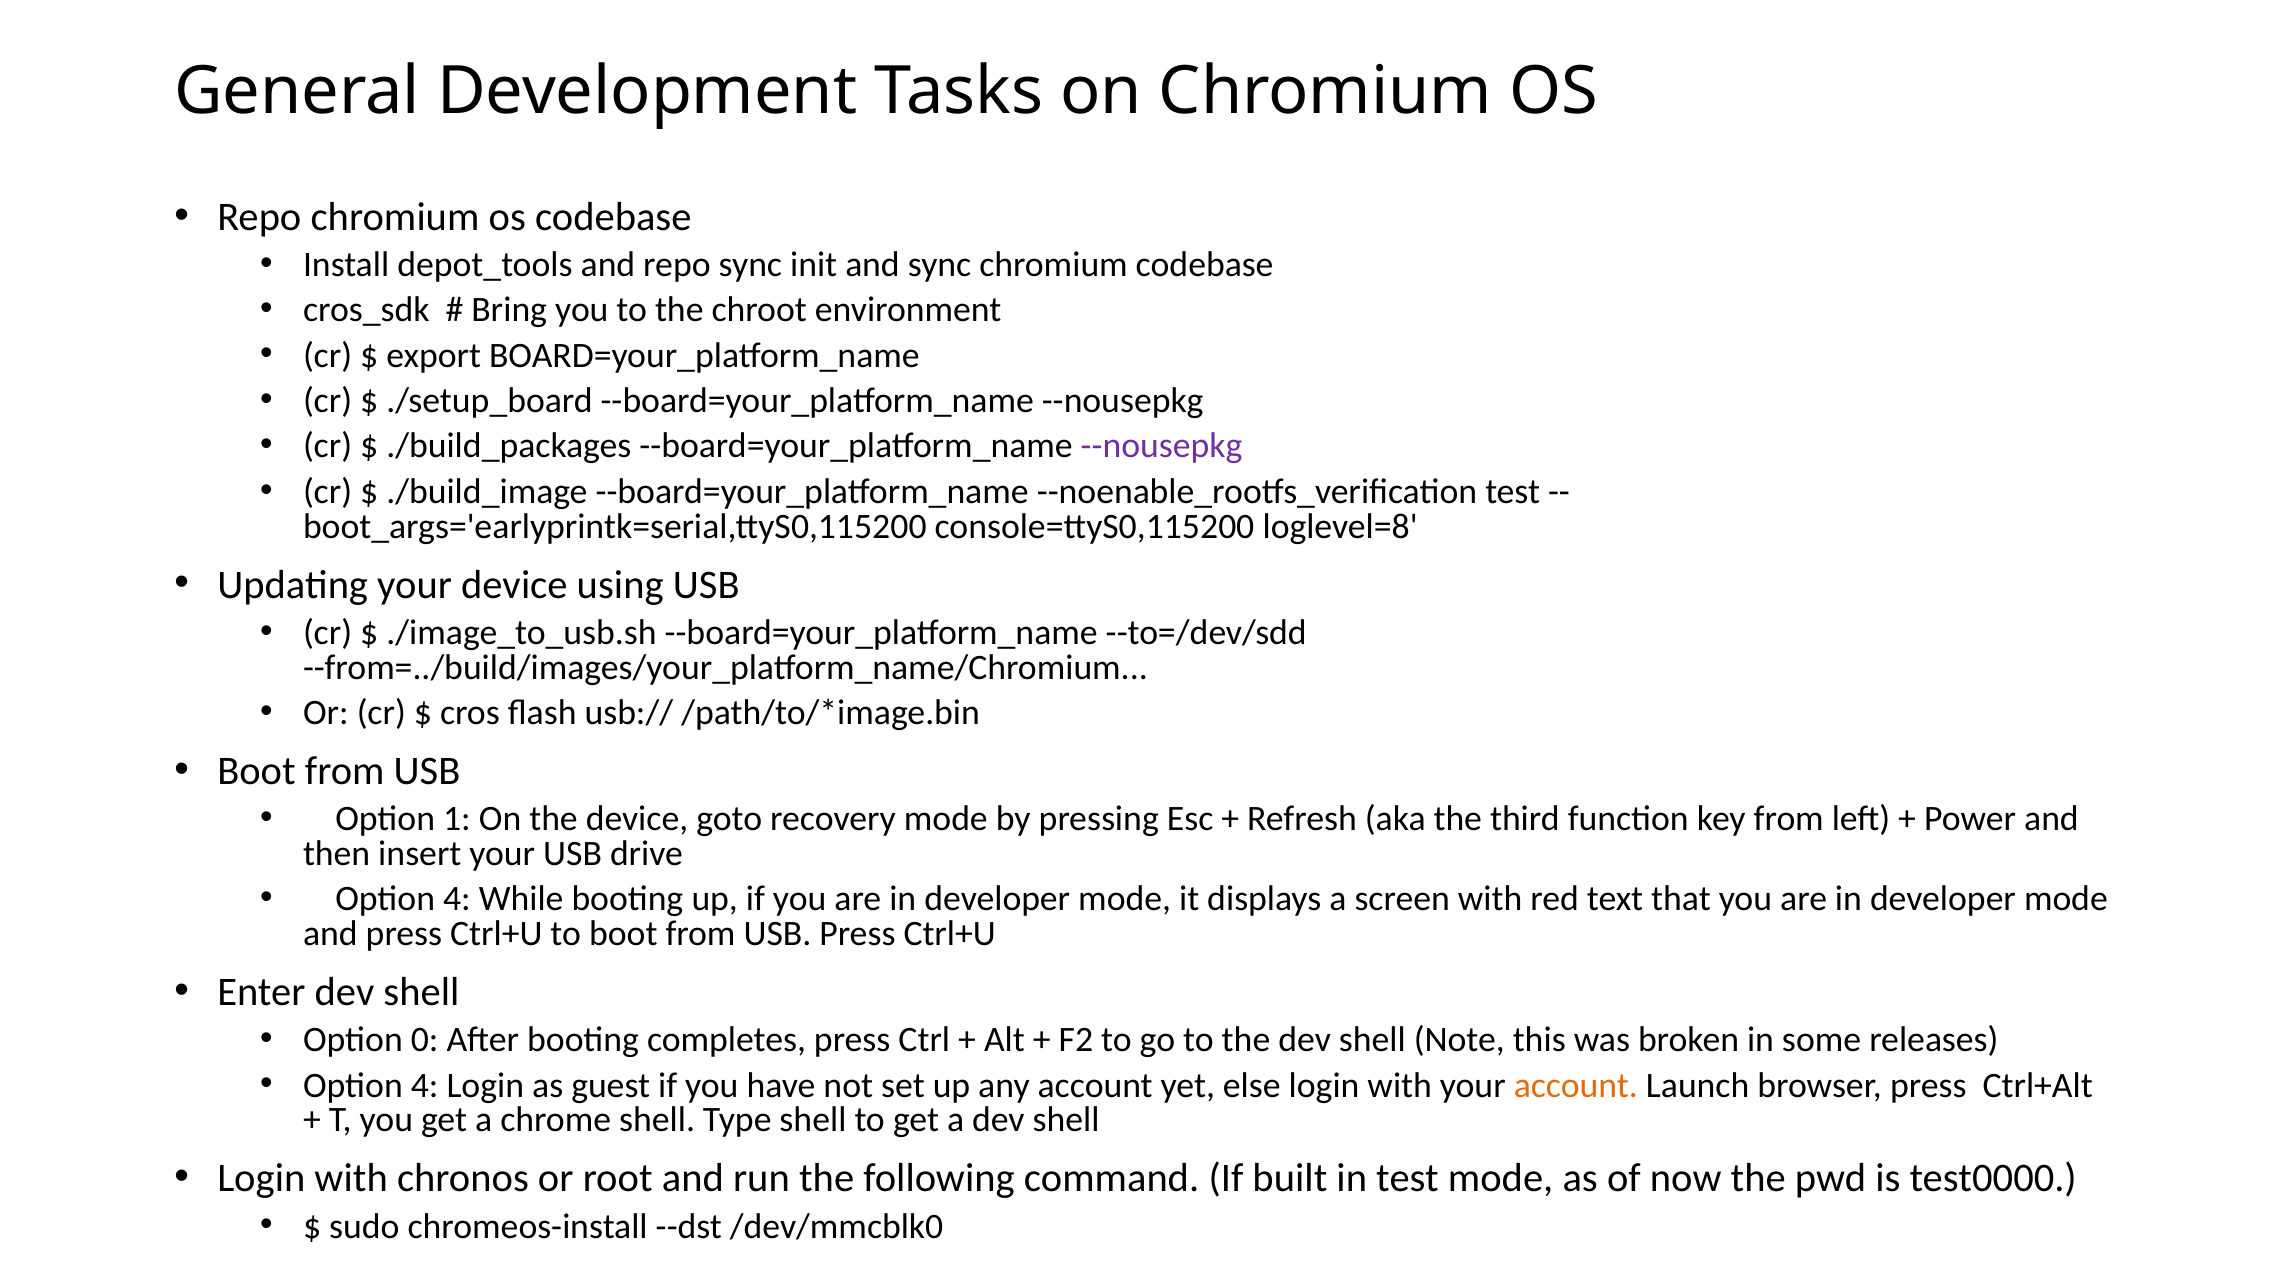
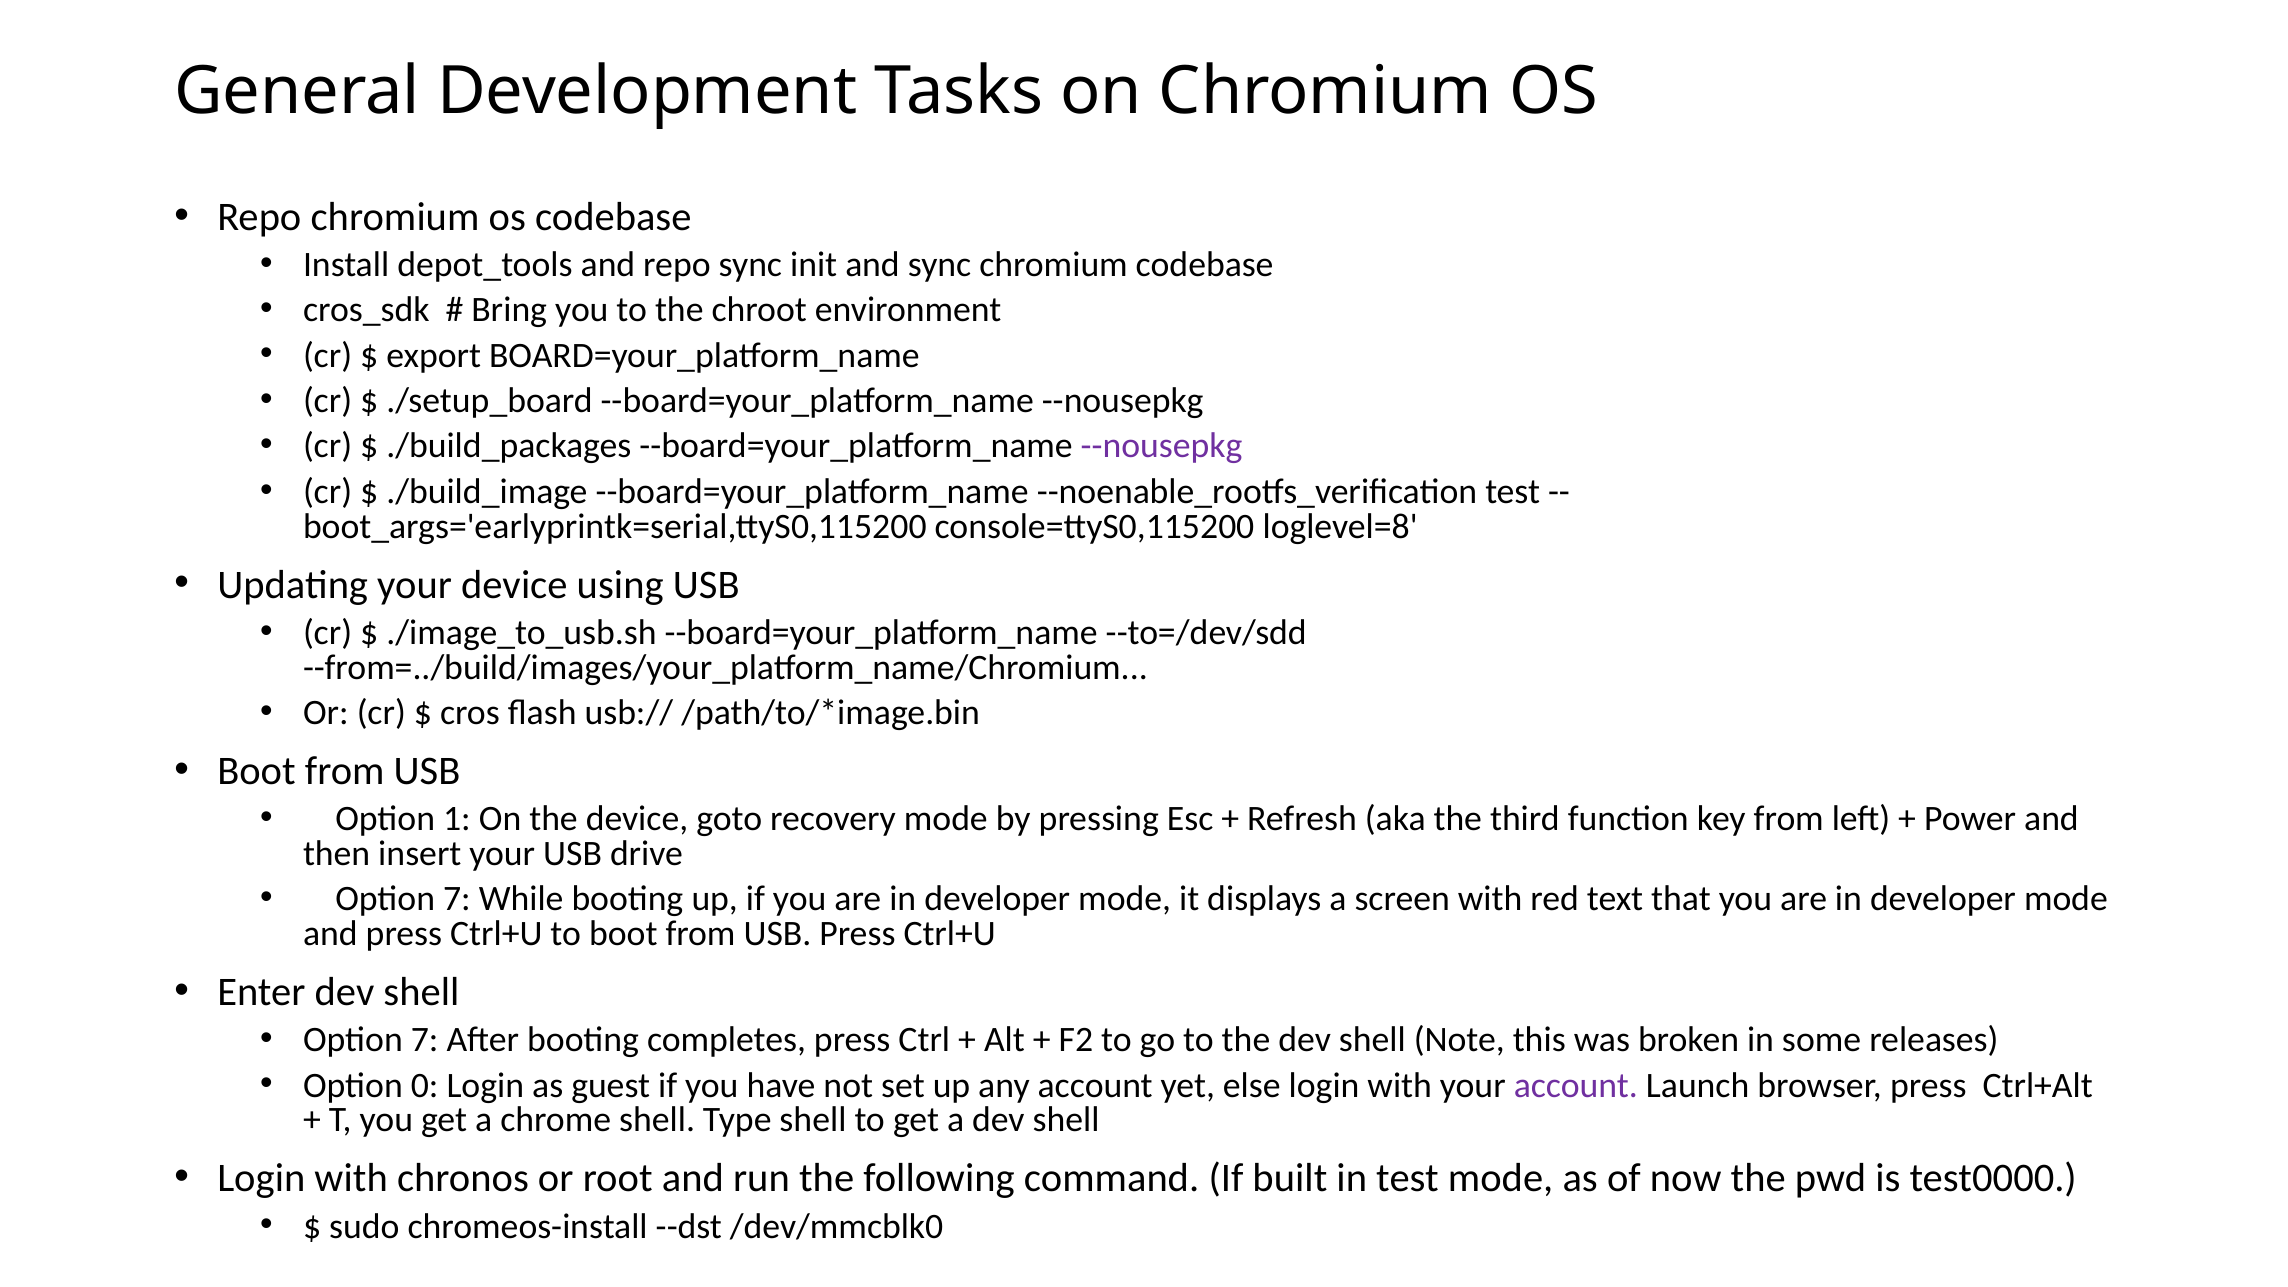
4: 4 -> 7 (457, 899)
0: 0 -> 7 (425, 1040)
4: 4 -> 0 (425, 1085)
account colour: orange -> purple (1576, 1085)
